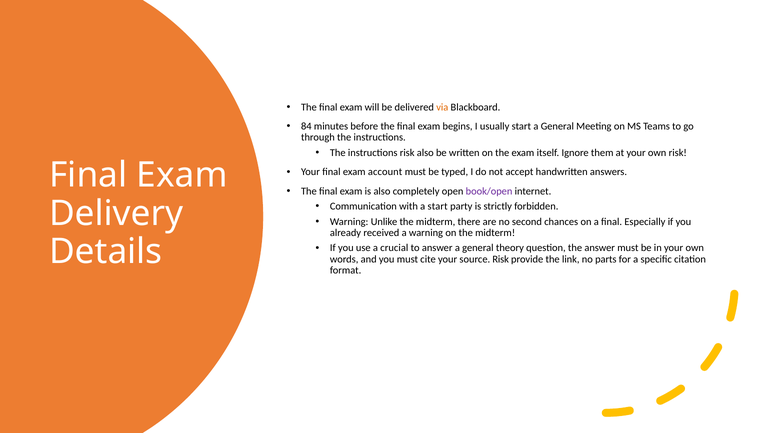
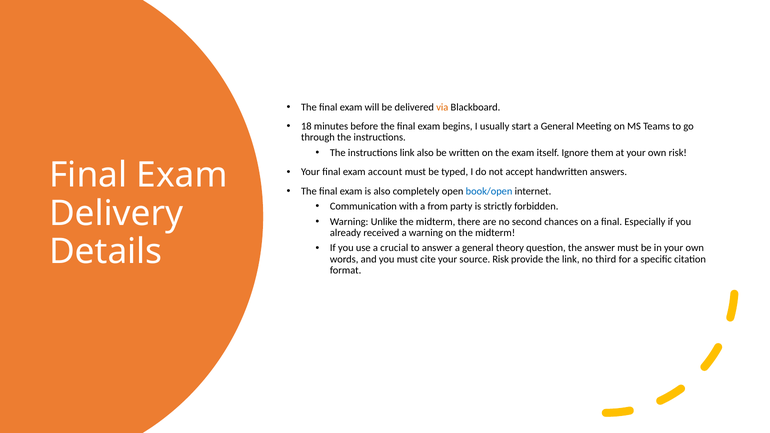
84: 84 -> 18 (306, 126)
instructions risk: risk -> link (407, 153)
book/open colour: purple -> blue (489, 191)
a start: start -> from (438, 206)
parts: parts -> third (606, 259)
